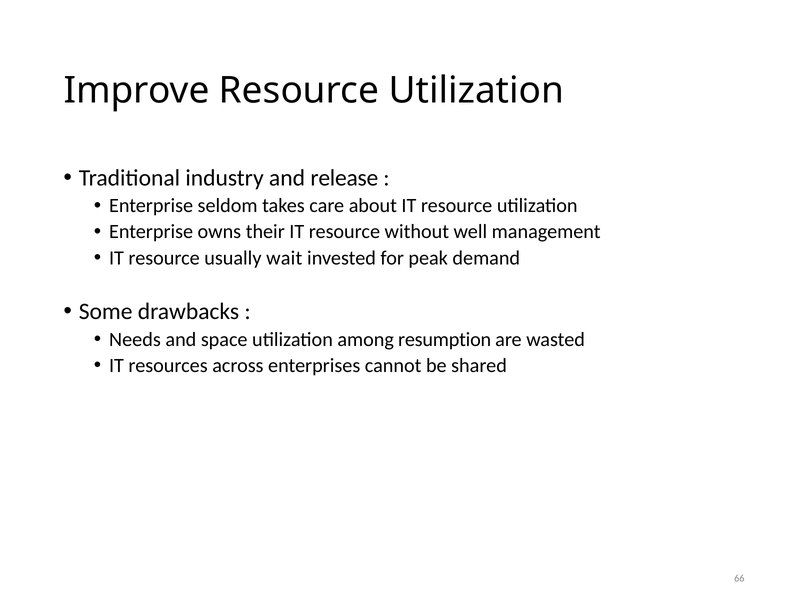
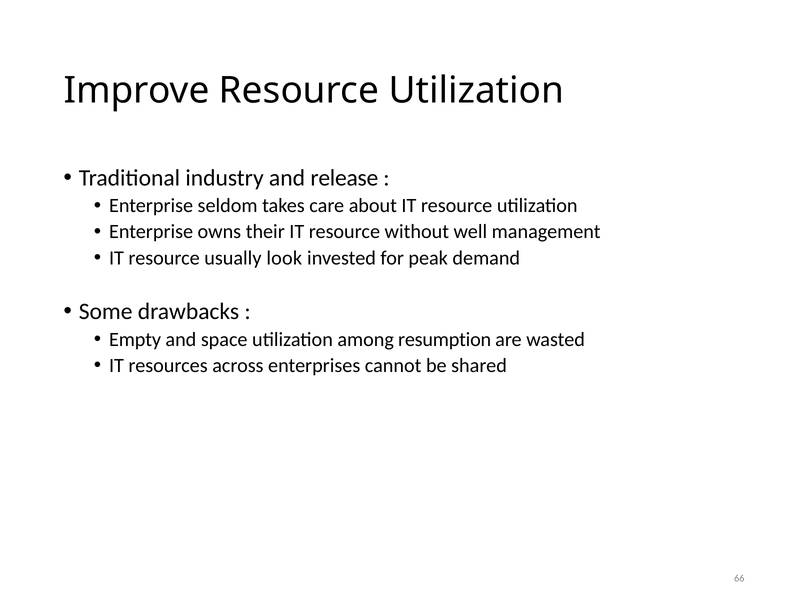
wait: wait -> look (284, 258)
Needs: Needs -> Empty (135, 340)
